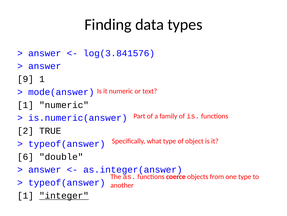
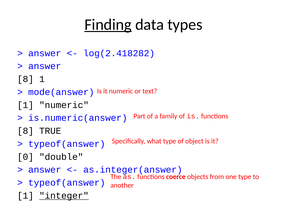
Finding underline: none -> present (108, 25)
log(3.841576: log(3.841576 -> log(2.418282 (119, 53)
9: 9 -> 8 (25, 79)
2: 2 -> 8 (25, 130)
6: 6 -> 0 (25, 156)
